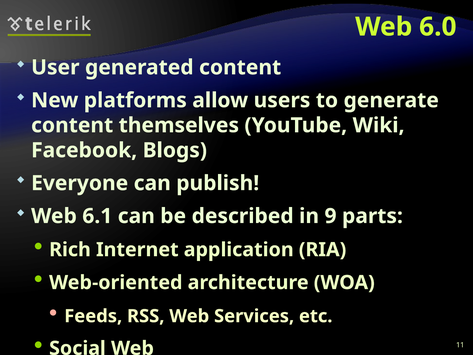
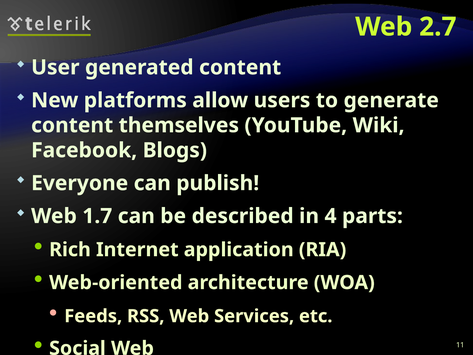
6.0: 6.0 -> 2.7 (438, 27)
6.1: 6.1 -> 1.7 (97, 216)
9: 9 -> 4 (331, 216)
